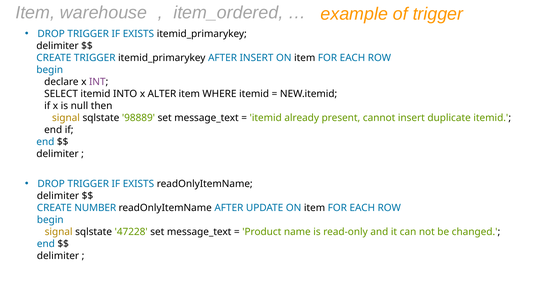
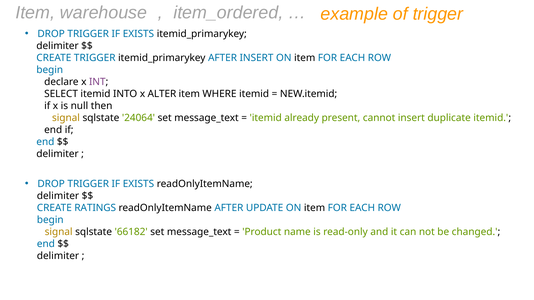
98889: 98889 -> 24064 (138, 118)
NUMBER: NUMBER -> RATINGS (95, 208)
47228: 47228 -> 66182 (131, 232)
